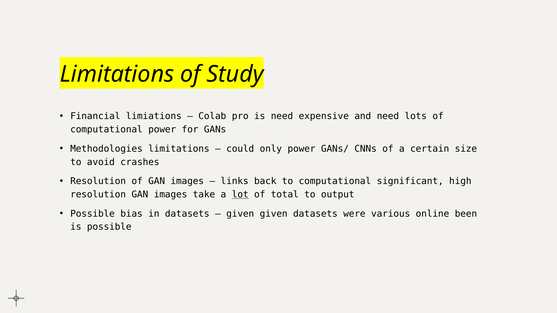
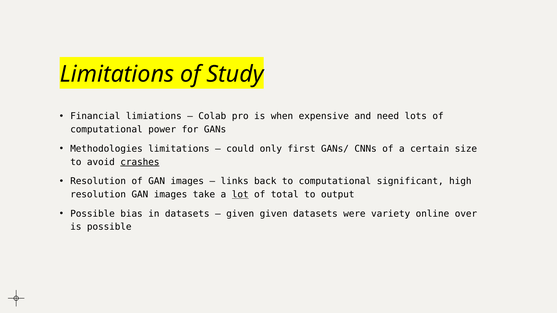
is need: need -> when (282, 116)
only power: power -> first (302, 149)
crashes underline: none -> present (140, 162)
various: various -> variety (391, 214)
been: been -> over (466, 214)
